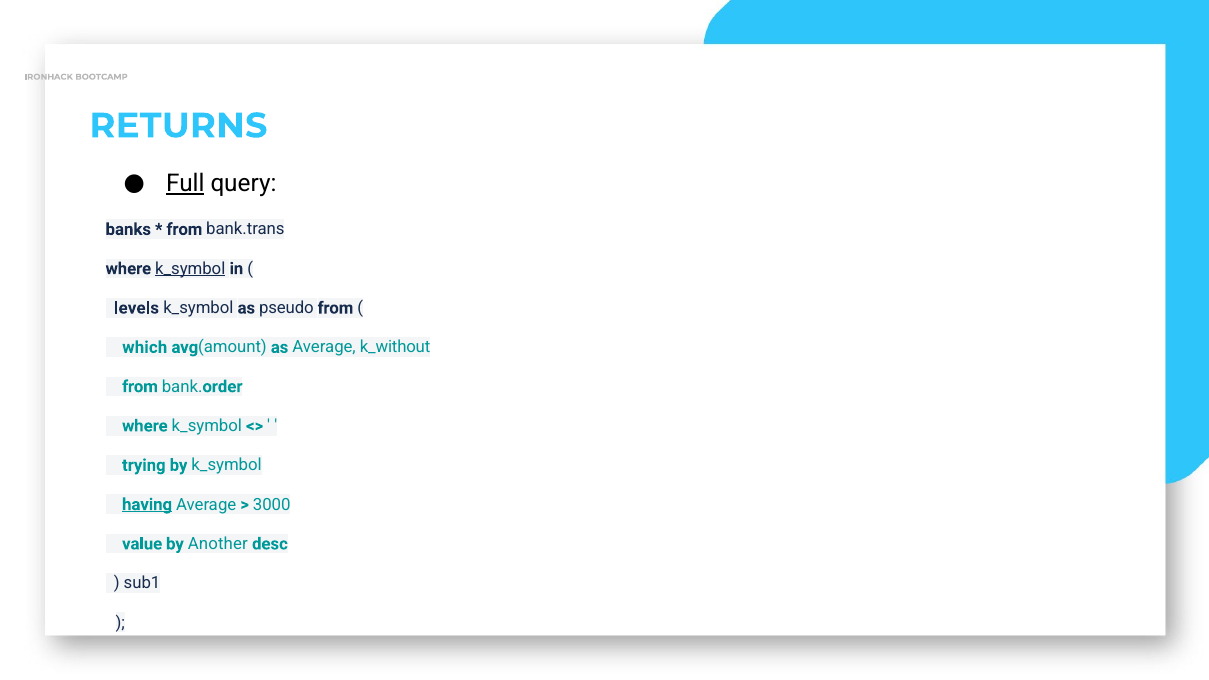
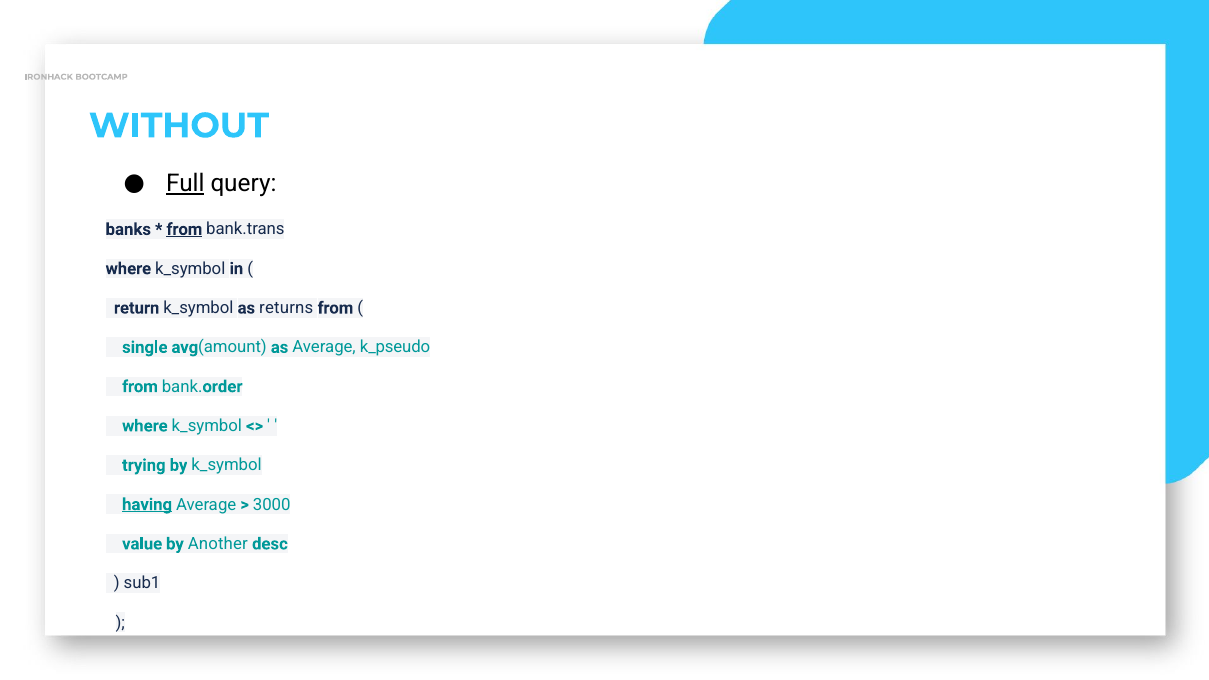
RETURNS: RETURNS -> WITHOUT (179, 126)
from underline: none -> present (184, 229)
k_symbol underline: present -> none (190, 269)
levels: levels -> return (137, 308)
pseudo: pseudo -> returns (286, 308)
which: which -> single (145, 347)
k_without: k_without -> k_pseudo (395, 347)
